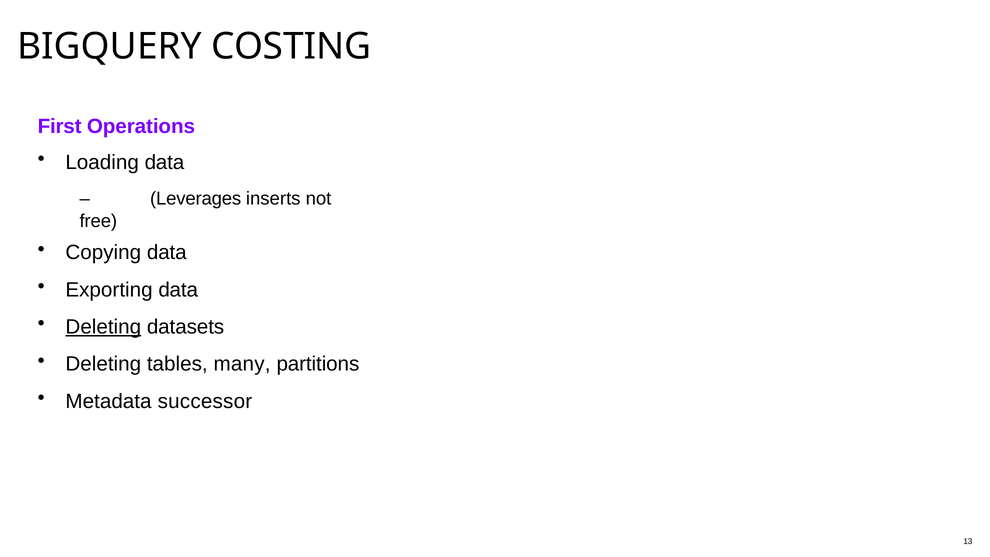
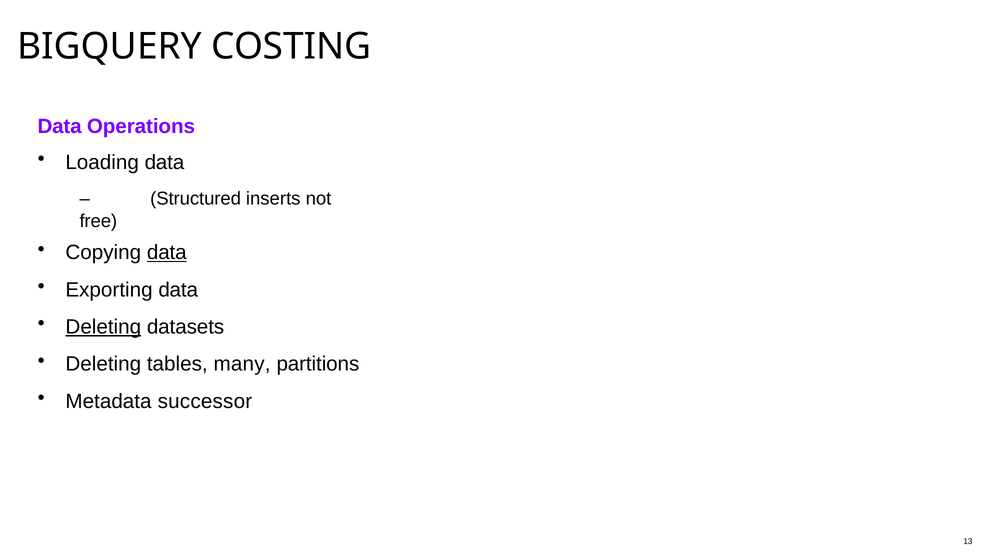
First: First -> Data (60, 127)
Leverages: Leverages -> Structured (196, 199)
data underline: none -> present (167, 253)
